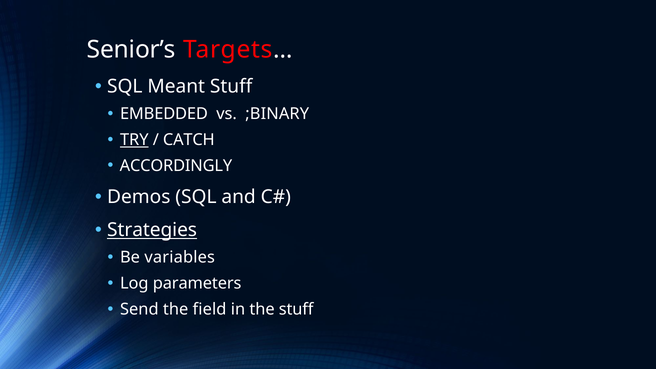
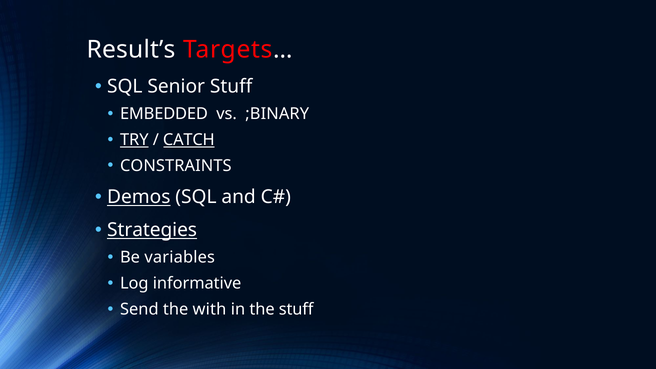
Senior’s: Senior’s -> Result’s (131, 50)
Meant: Meant -> Senior (176, 87)
CATCH underline: none -> present (189, 140)
ACCORDINGLY: ACCORDINGLY -> CONSTRAINTS (176, 166)
Demos underline: none -> present (139, 197)
parameters: parameters -> informative (197, 283)
field: field -> with (209, 309)
